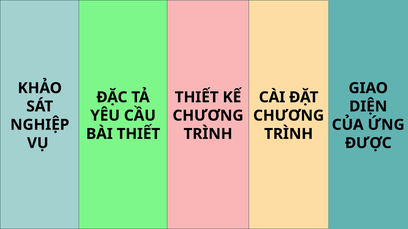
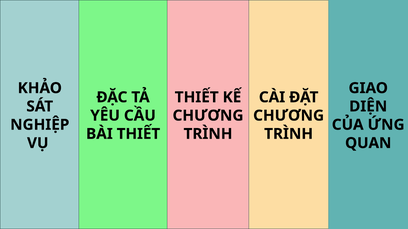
ĐƯỢC: ĐƯỢC -> QUAN (368, 143)
